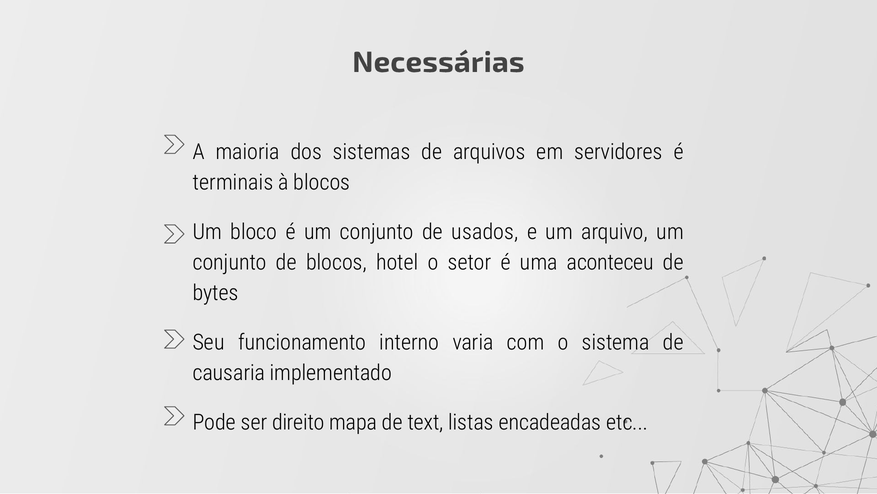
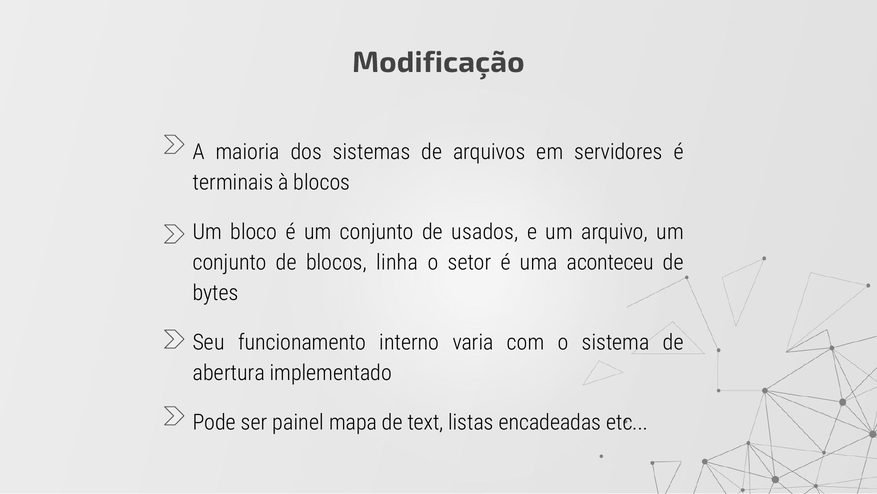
Necessárias: Necessárias -> Modificação (438, 62)
hotel: hotel -> linha (397, 262)
causaria: causaria -> abertura (229, 372)
direito: direito -> painel (298, 422)
